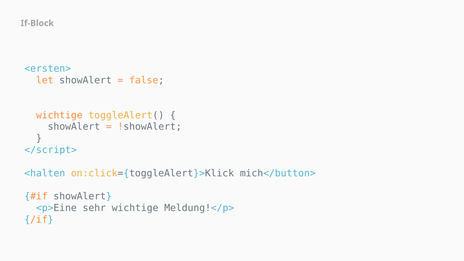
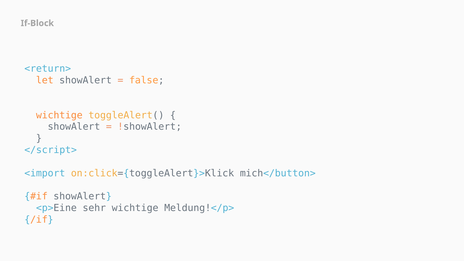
<ersten>: <ersten> -> <return> (48, 69)
<halten: <halten -> <import (45, 173)
